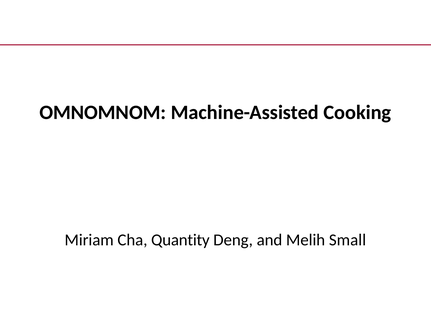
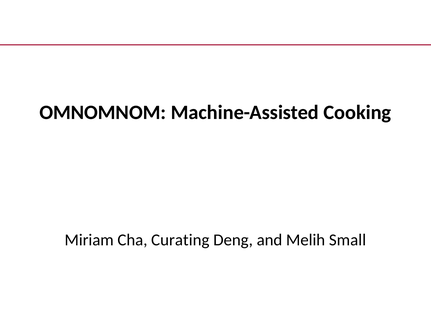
Quantity: Quantity -> Curating (180, 240)
